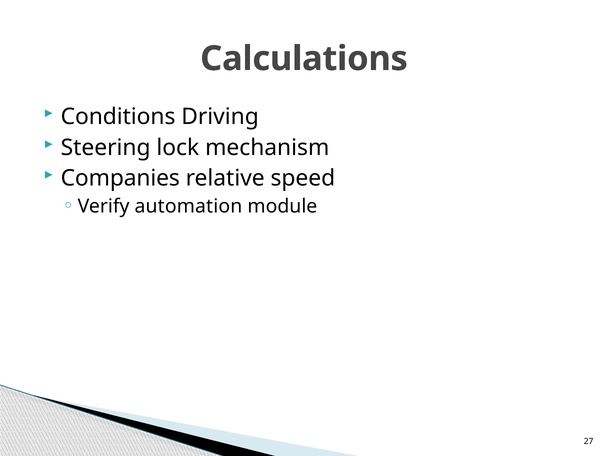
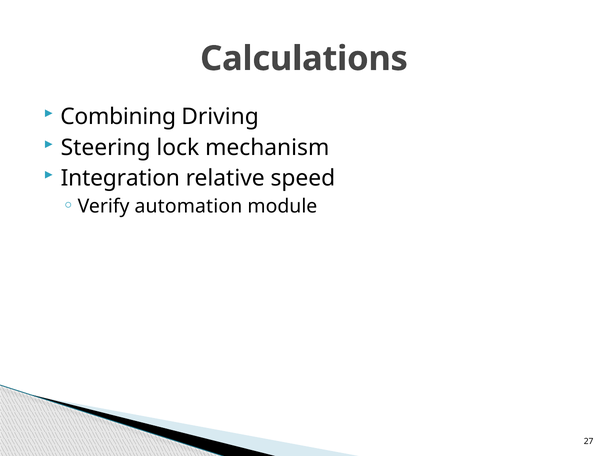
Conditions: Conditions -> Combining (118, 117)
Companies: Companies -> Integration (120, 178)
